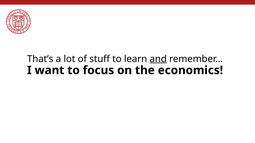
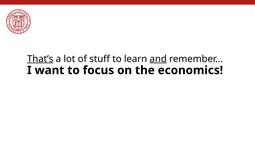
That’s underline: none -> present (40, 59)
